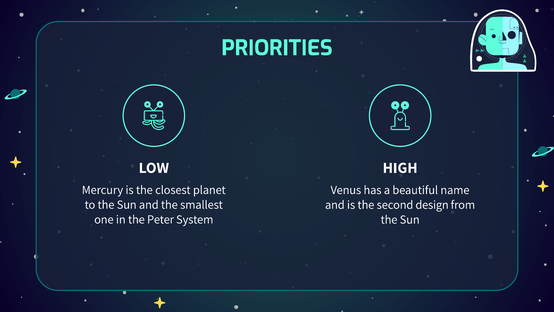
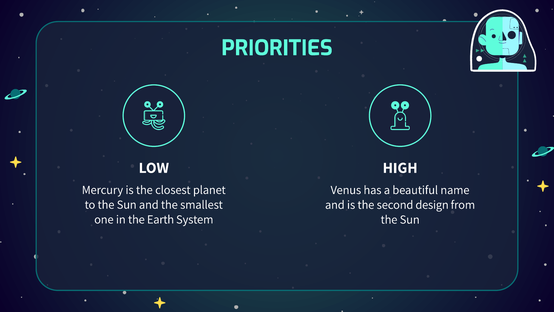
Peter: Peter -> Earth (161, 219)
